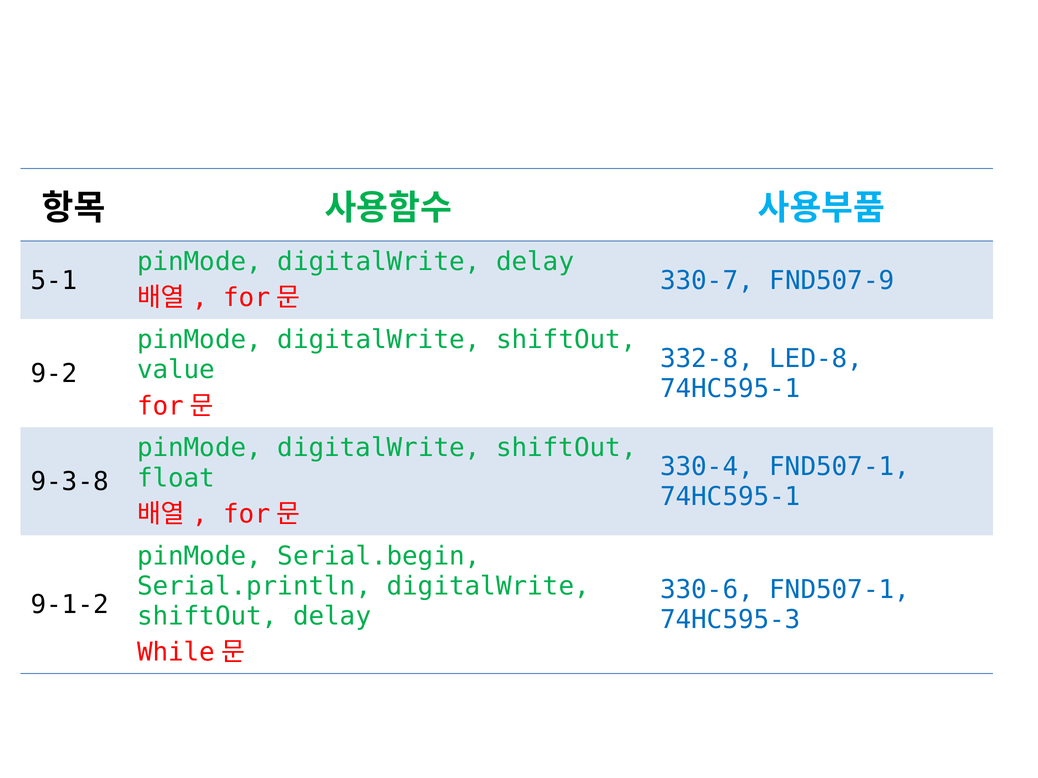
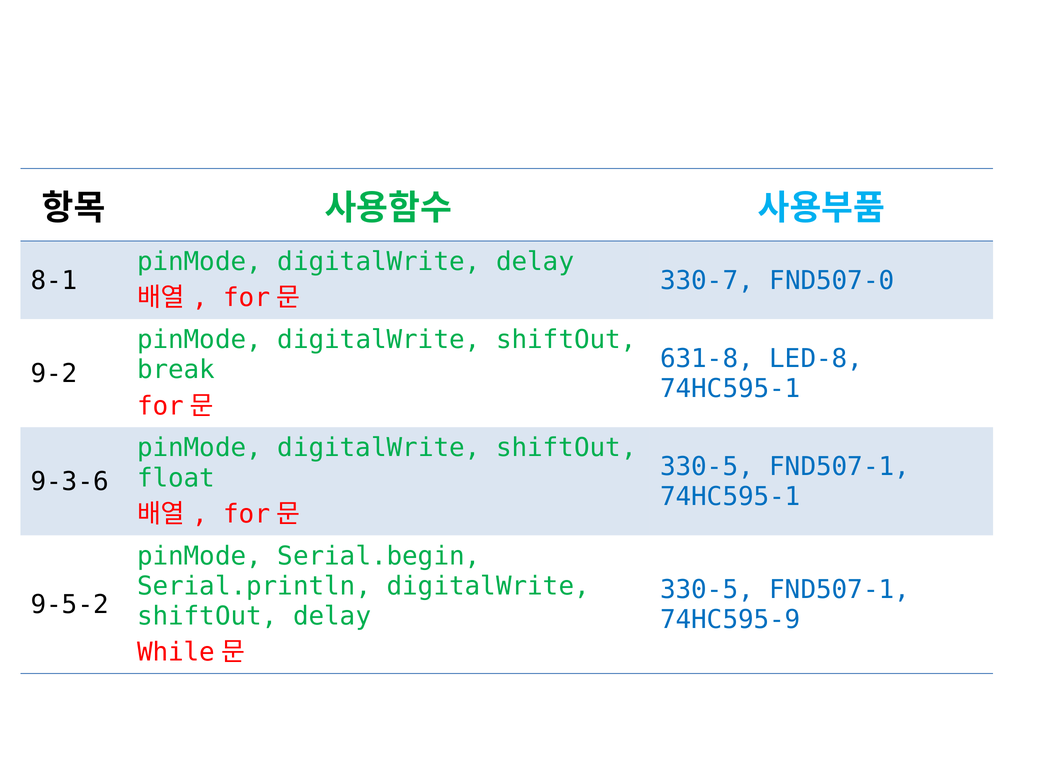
5-1: 5-1 -> 8-1 (54, 281)
FND507-9: FND507-9 -> FND507-0 (832, 281)
332-8: 332-8 -> 631-8 (707, 359)
value: value -> break (176, 370)
330-4: 330-4 -> 330-5 (707, 467)
9-3-8: 9-3-8 -> 9-3-6 (70, 482)
330-6: 330-6 -> 330-5 (707, 590)
9-1-2: 9-1-2 -> 9-5-2 (70, 605)
74HC595-3: 74HC595-3 -> 74HC595-9 (730, 620)
